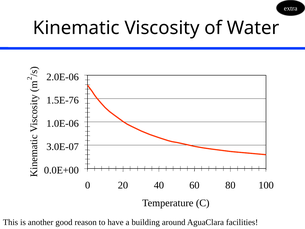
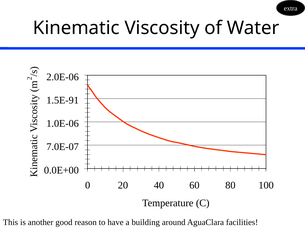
1.5E-76: 1.5E-76 -> 1.5E-91 (63, 100)
3.0E-07: 3.0E-07 -> 7.0E-07 (63, 147)
